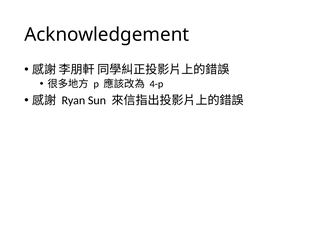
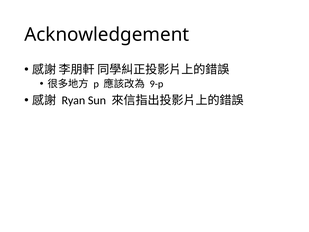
4-p: 4-p -> 9-p (156, 84)
